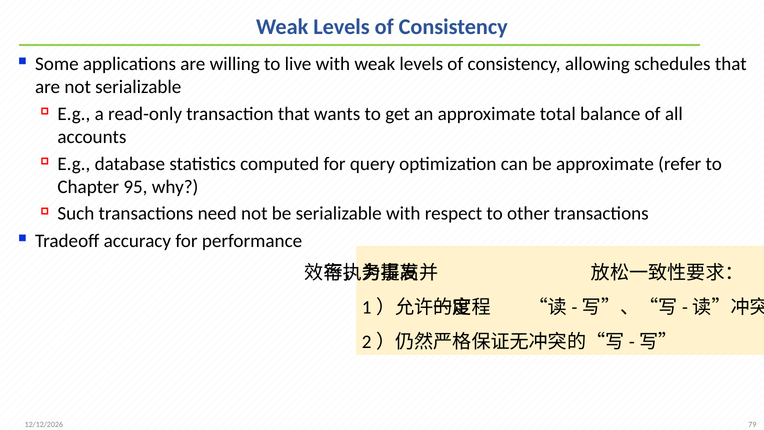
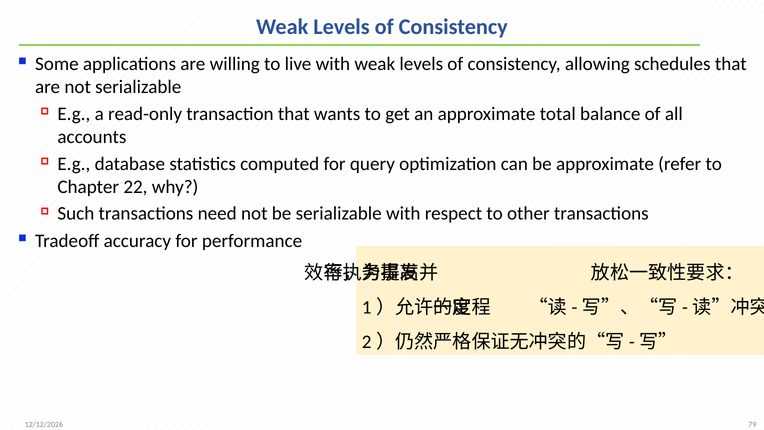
95: 95 -> 22 (135, 187)
